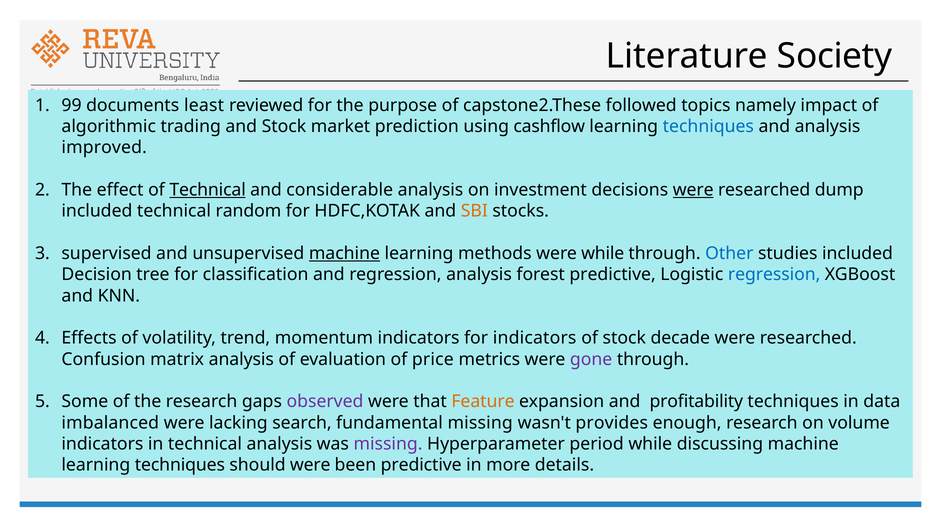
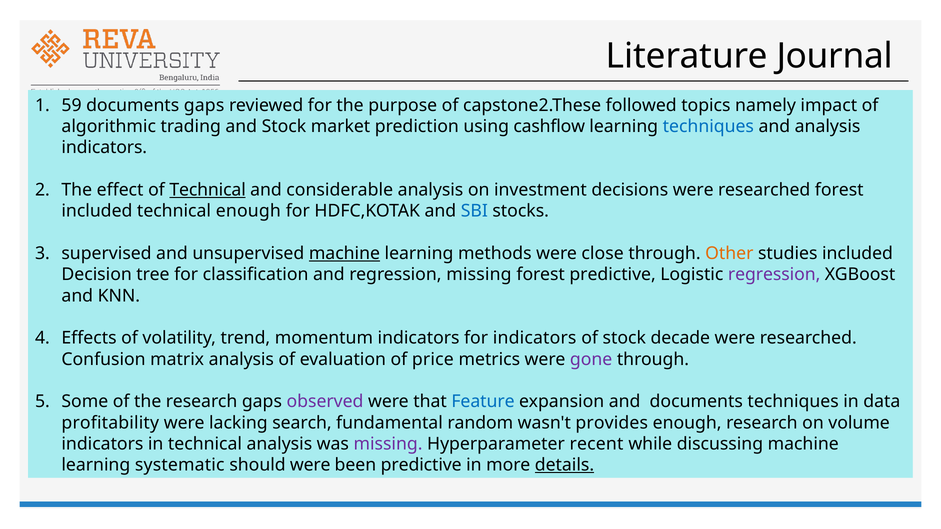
Society: Society -> Journal (835, 56)
99: 99 -> 59 (72, 105)
documents least: least -> gaps (204, 105)
improved: improved -> indicators (104, 148)
were underline: present -> none (693, 190)
researched dump: dump -> forest (839, 190)
technical random: random -> enough (248, 211)
SBI colour: orange -> blue (474, 211)
were while: while -> close (603, 254)
Other colour: blue -> orange (729, 254)
regression analysis: analysis -> missing (479, 275)
regression colour: blue -> purple (774, 275)
Feature colour: orange -> blue (483, 402)
and profitability: profitability -> documents (696, 402)
imbalanced: imbalanced -> profitability (110, 423)
fundamental missing: missing -> random (480, 423)
period: period -> recent (597, 444)
techniques: techniques -> systematic (180, 465)
details underline: none -> present (564, 465)
